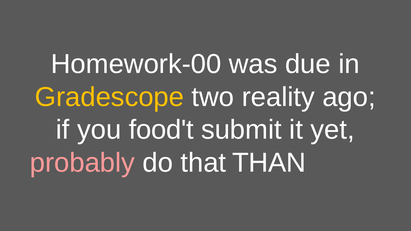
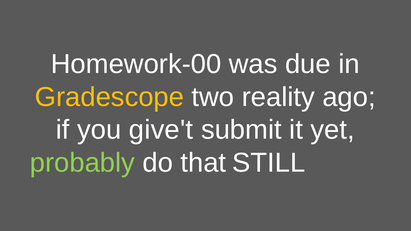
food't: food't -> give't (161, 130)
probably colour: pink -> light green (82, 163)
THAN: THAN -> STILL (269, 163)
